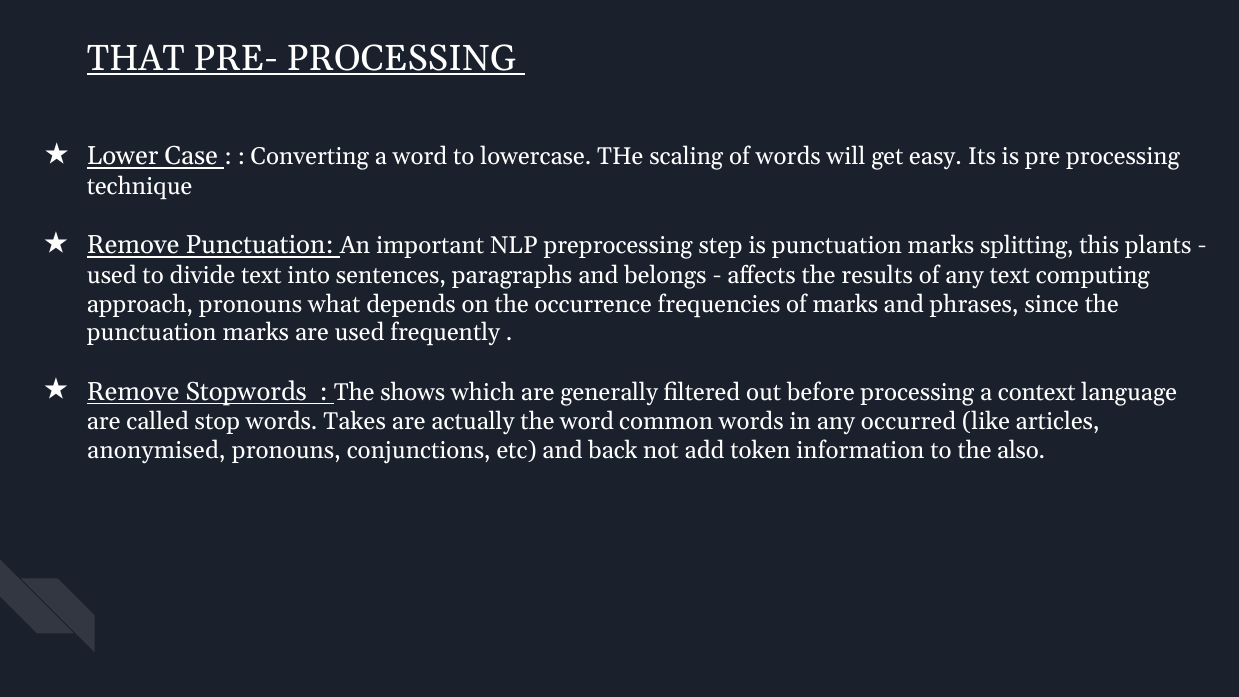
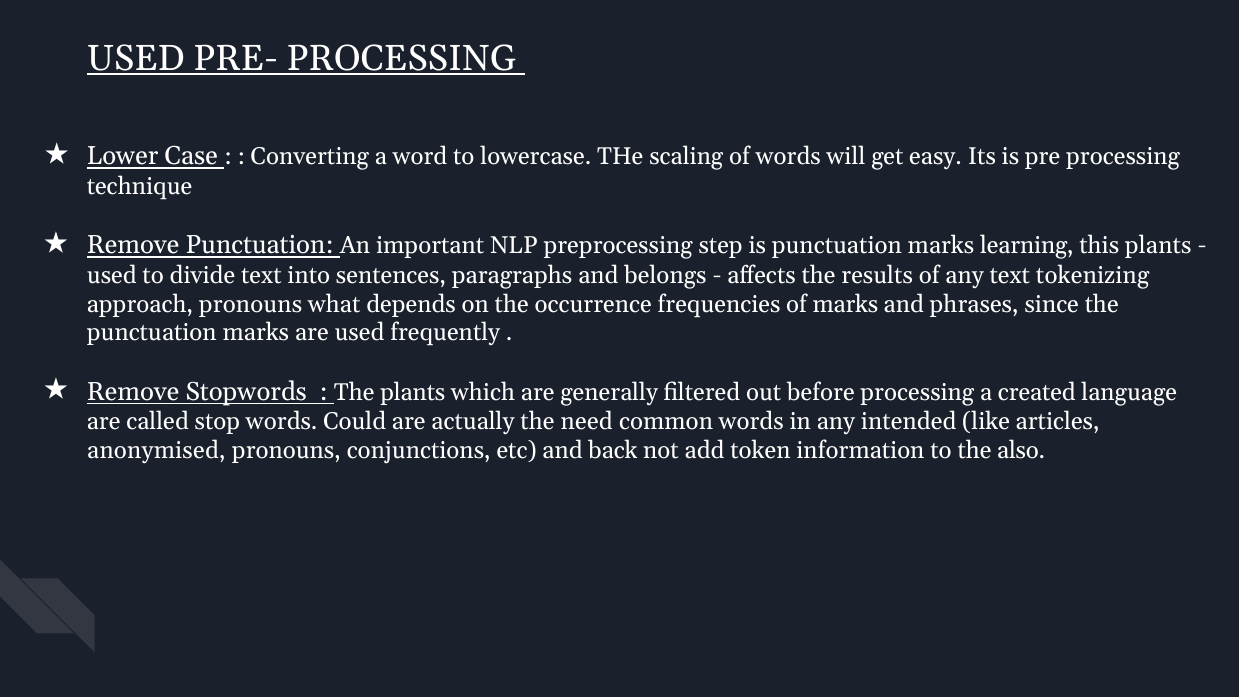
THAT: THAT -> USED (136, 58)
splitting: splitting -> learning (1027, 246)
computing: computing -> tokenizing (1093, 275)
The shows: shows -> plants (413, 393)
context: context -> created (1037, 393)
Takes: Takes -> Could (355, 422)
the word: word -> need (587, 422)
occurred: occurred -> intended (909, 422)
